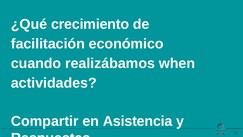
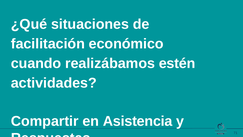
crecimiento: crecimiento -> situaciones (90, 24)
when: when -> estén (177, 63)
